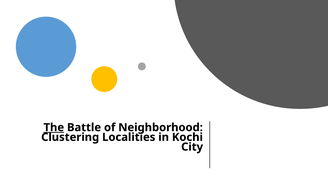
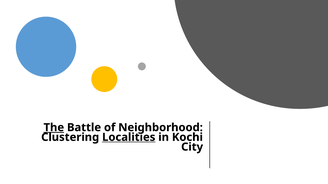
Localities underline: none -> present (129, 138)
